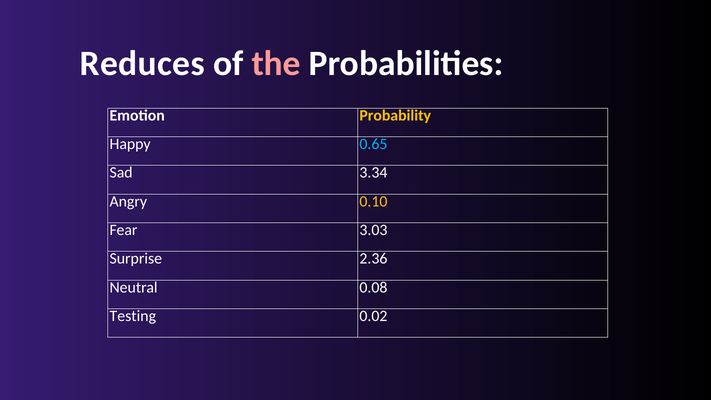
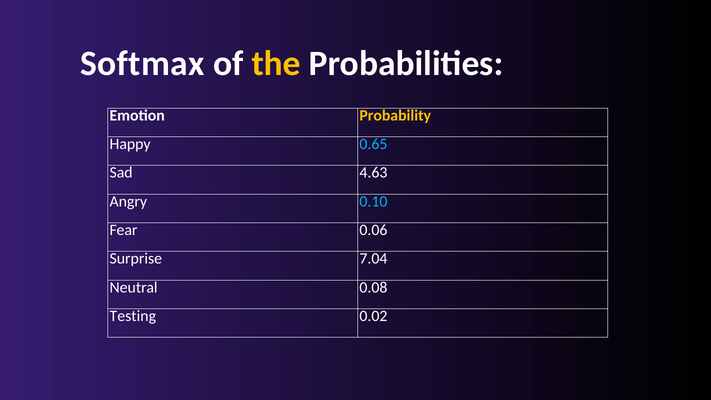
Reduces: Reduces -> Softmax (142, 64)
the colour: pink -> yellow (276, 64)
3.34: 3.34 -> 4.63 (373, 173)
0.10 colour: yellow -> light blue (373, 201)
3.03: 3.03 -> 0.06 (373, 230)
2.36: 2.36 -> 7.04 (373, 259)
